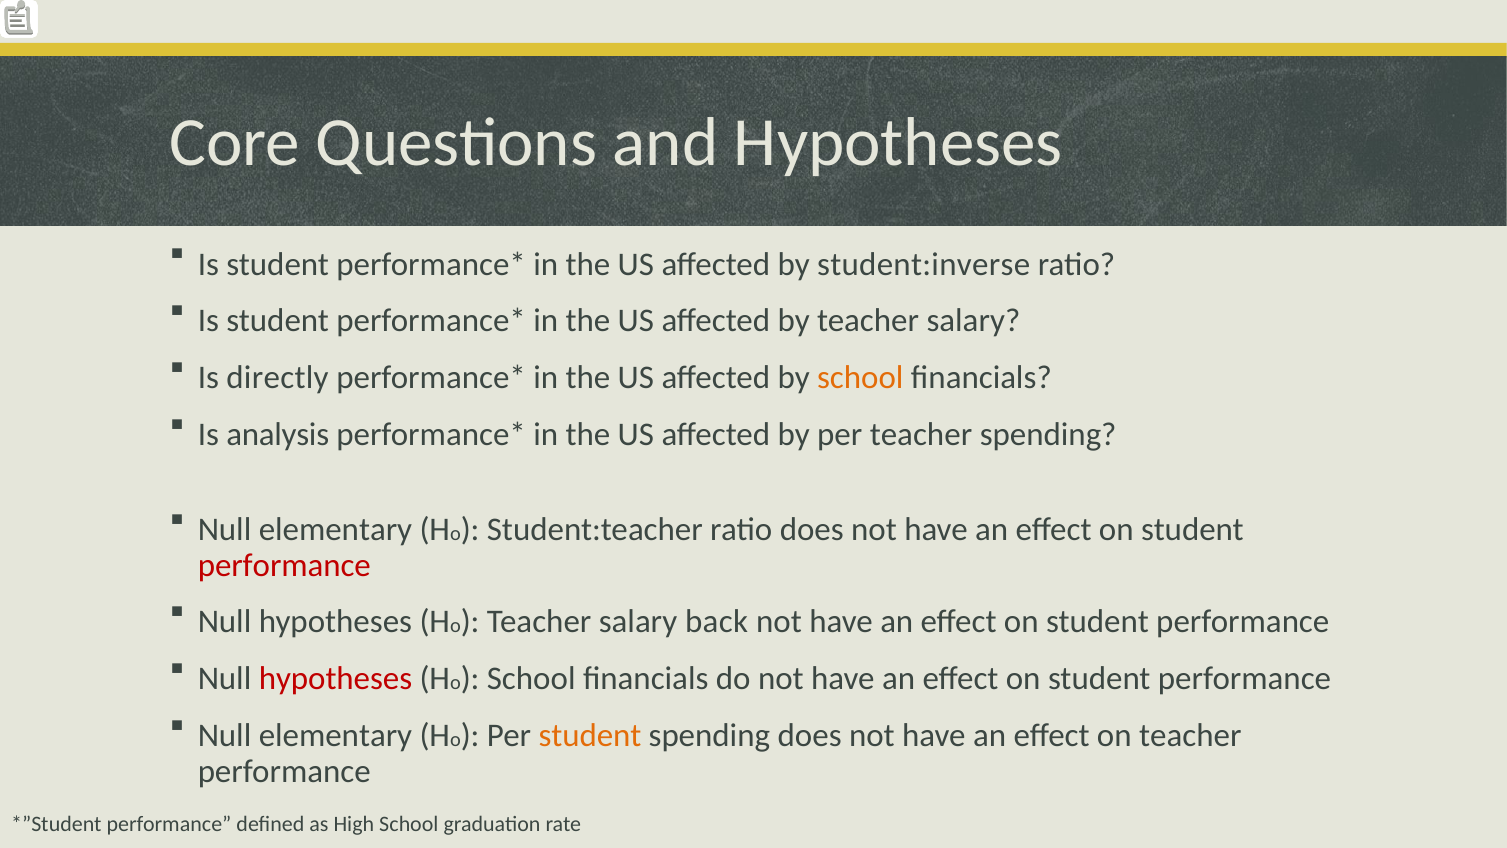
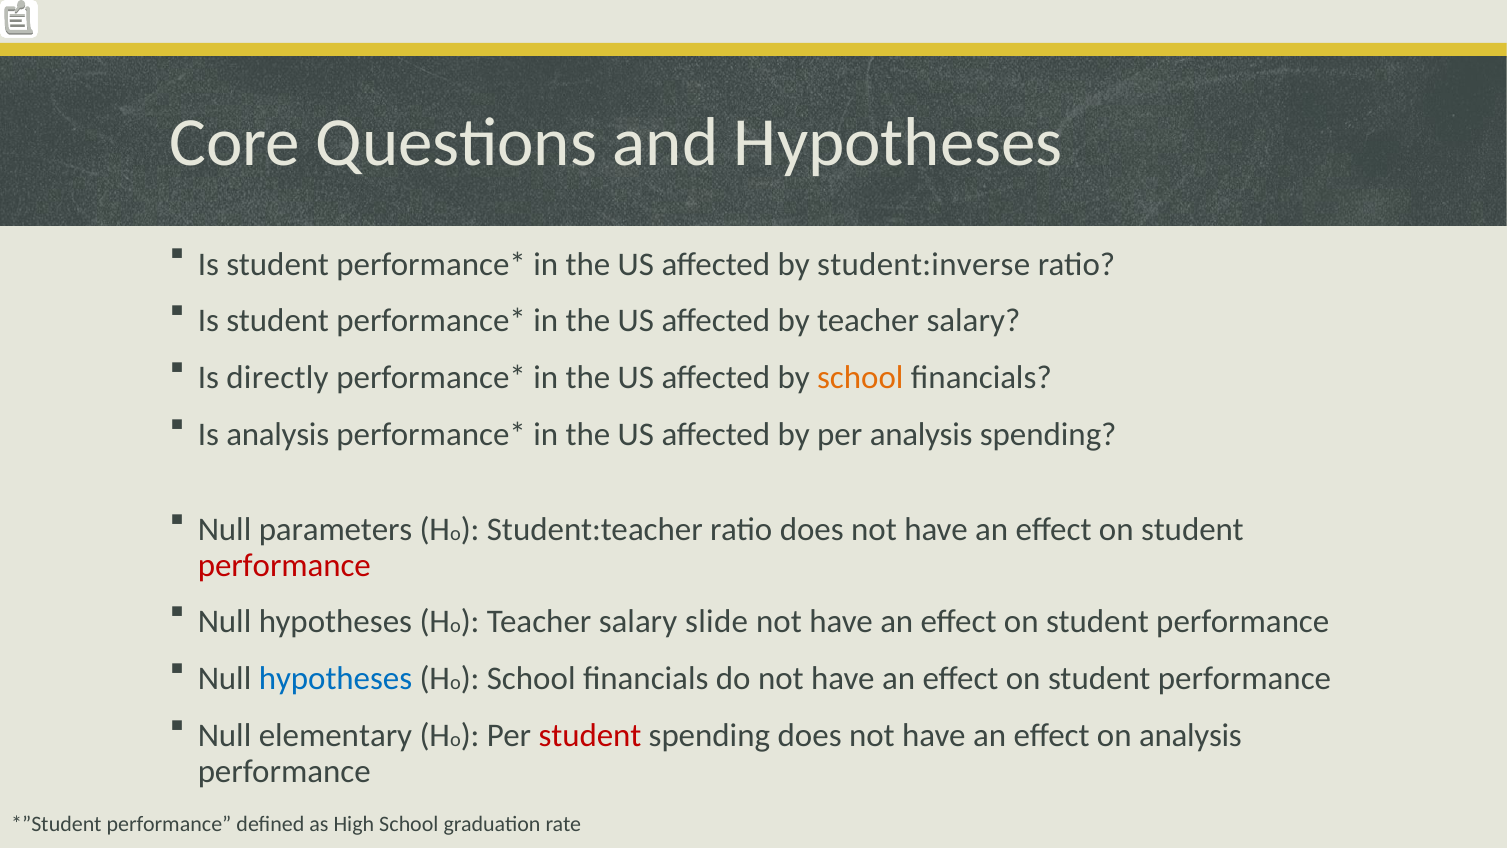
per teacher: teacher -> analysis (921, 434)
elementary: elementary -> parameters (336, 529)
back: back -> slide (717, 622)
hypotheses colour: red -> blue (335, 678)
student colour: orange -> red (590, 735)
on teacher: teacher -> analysis (1190, 735)
